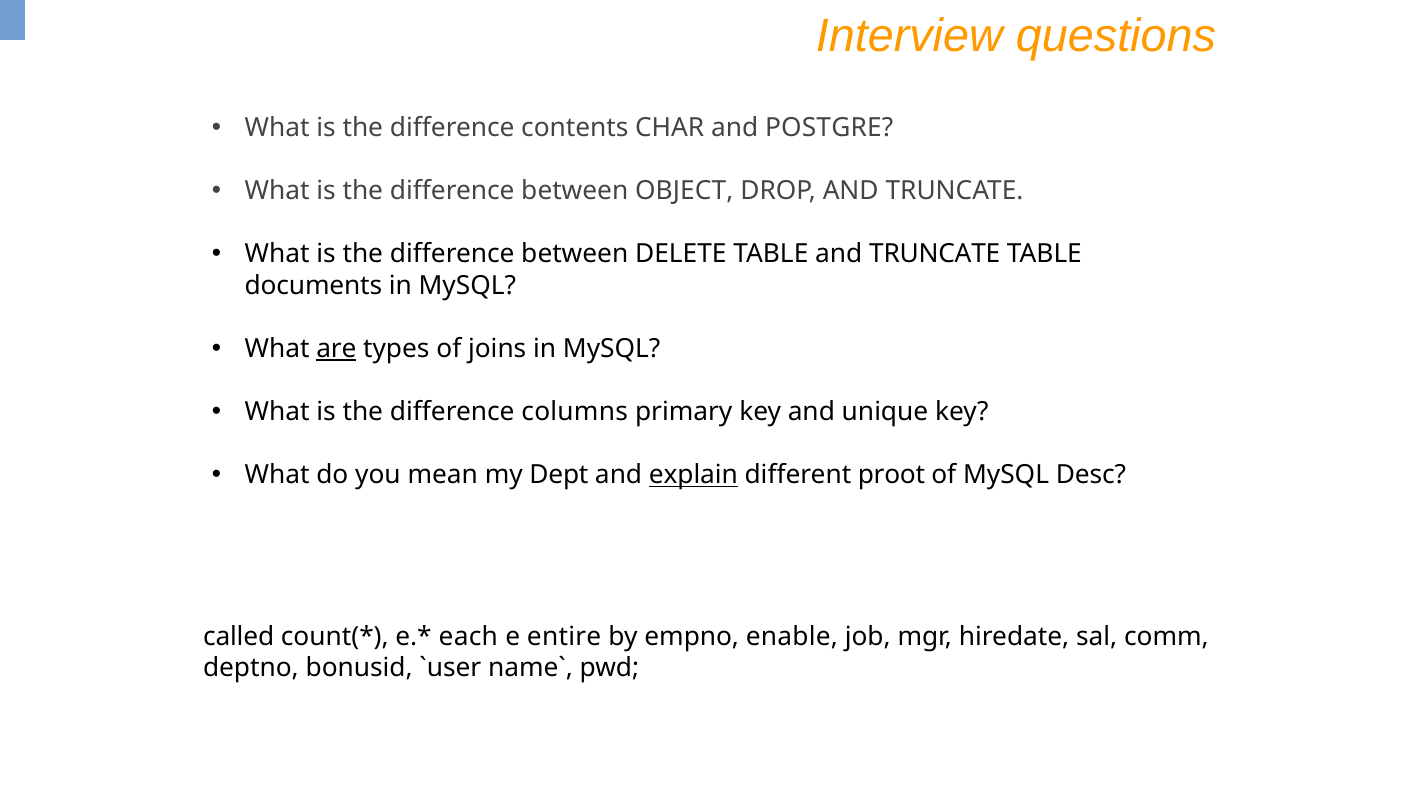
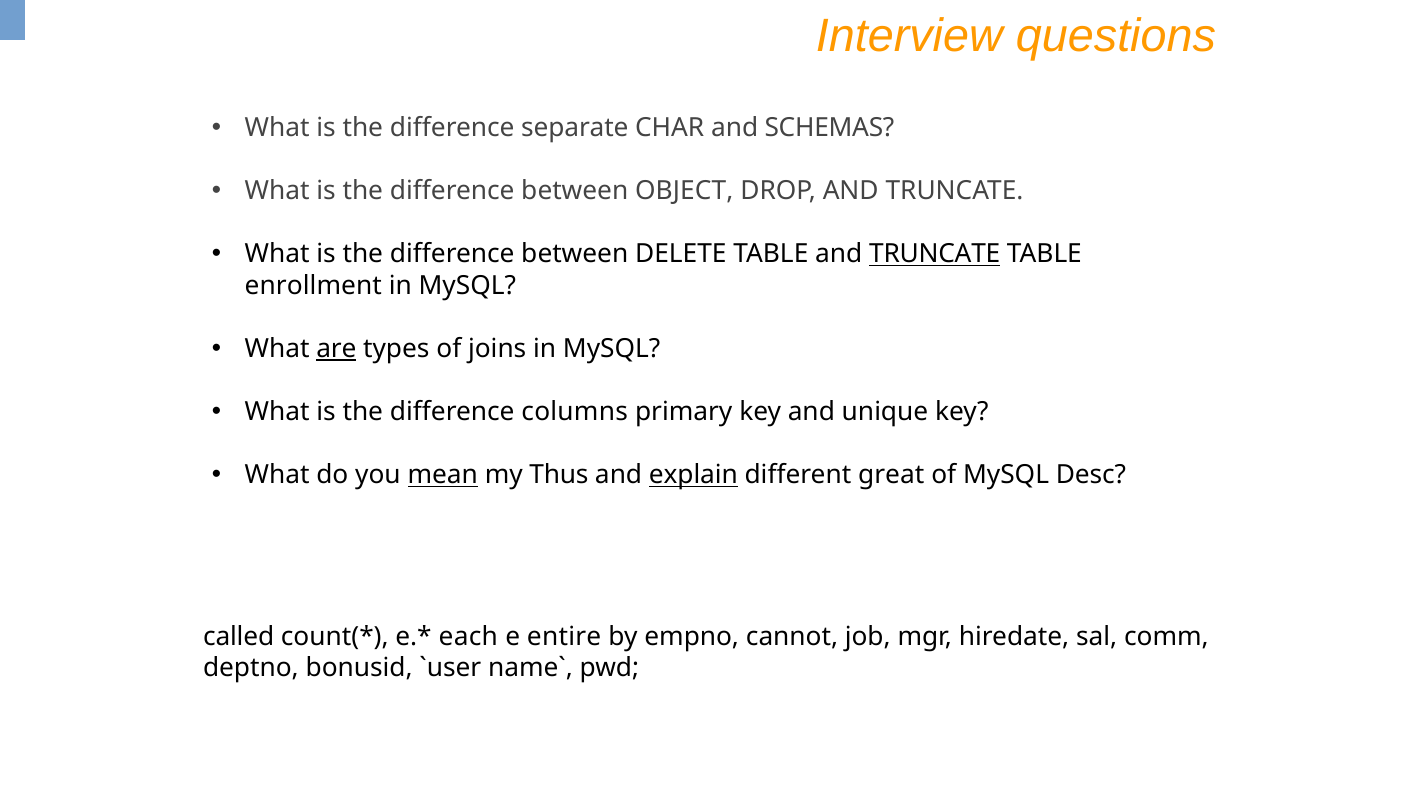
contents: contents -> separate (575, 128)
POSTGRE: POSTGRE -> SCHEMAS (829, 128)
TRUNCATE underline: none -> present (935, 254)
documents: documents -> enrollment (313, 286)
mean underline: none -> present (443, 475)
Dept: Dept -> Thus (559, 475)
proot: proot -> great (891, 475)
enable: enable -> cannot (792, 636)
